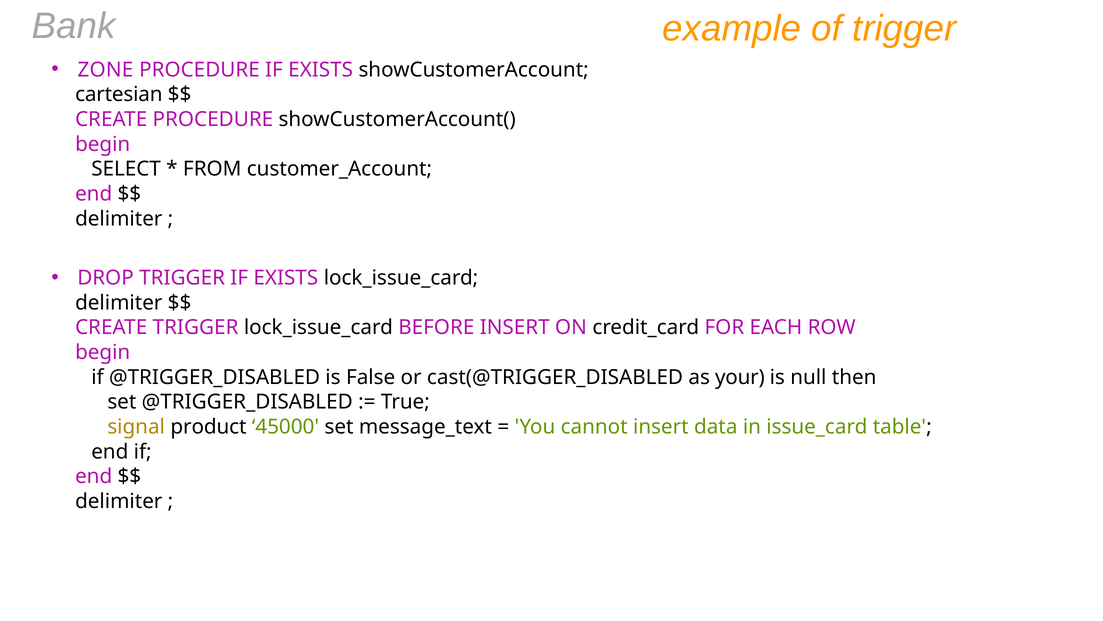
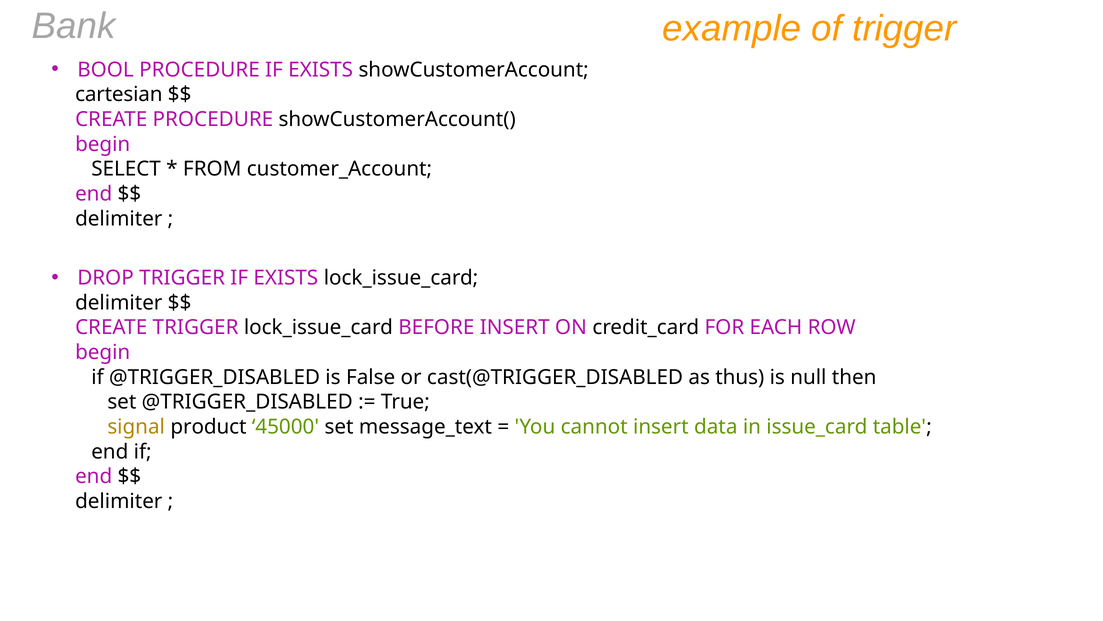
ZONE: ZONE -> BOOL (106, 70)
your: your -> thus (740, 377)
